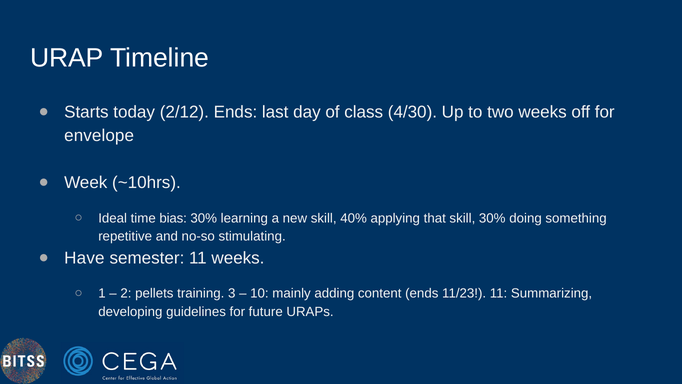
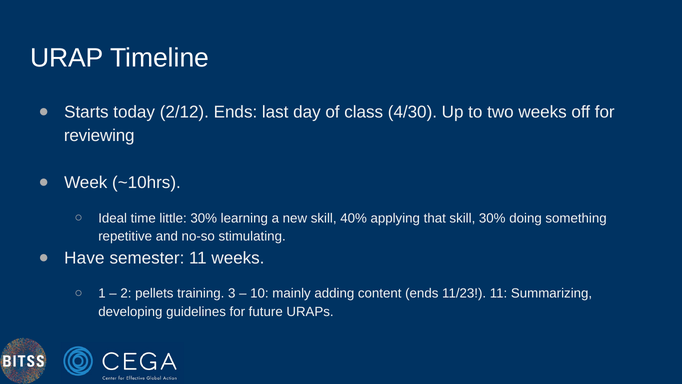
envelope: envelope -> reviewing (99, 135)
bias: bias -> little (173, 218)
